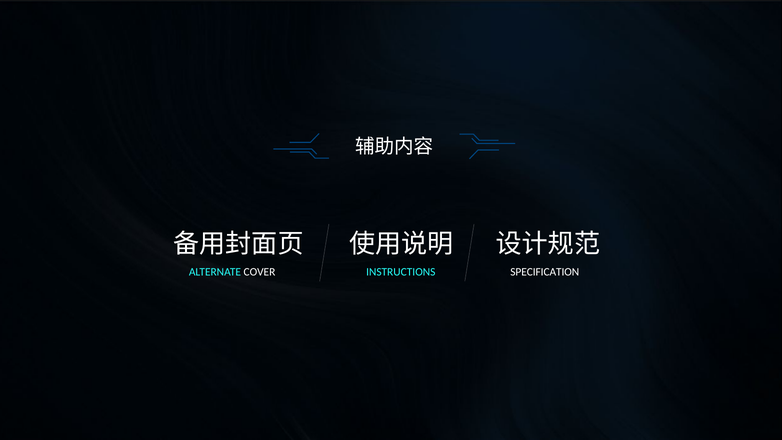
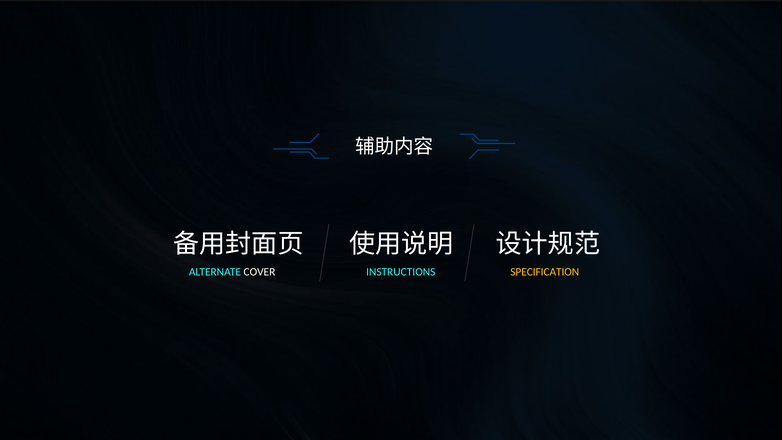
SPECIFICATION colour: white -> yellow (545, 272)
